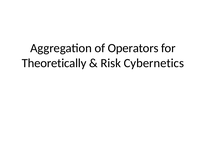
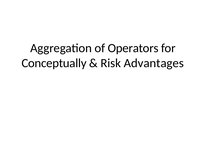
Theoretically: Theoretically -> Conceptually (54, 63)
Cybernetics: Cybernetics -> Advantages (154, 63)
